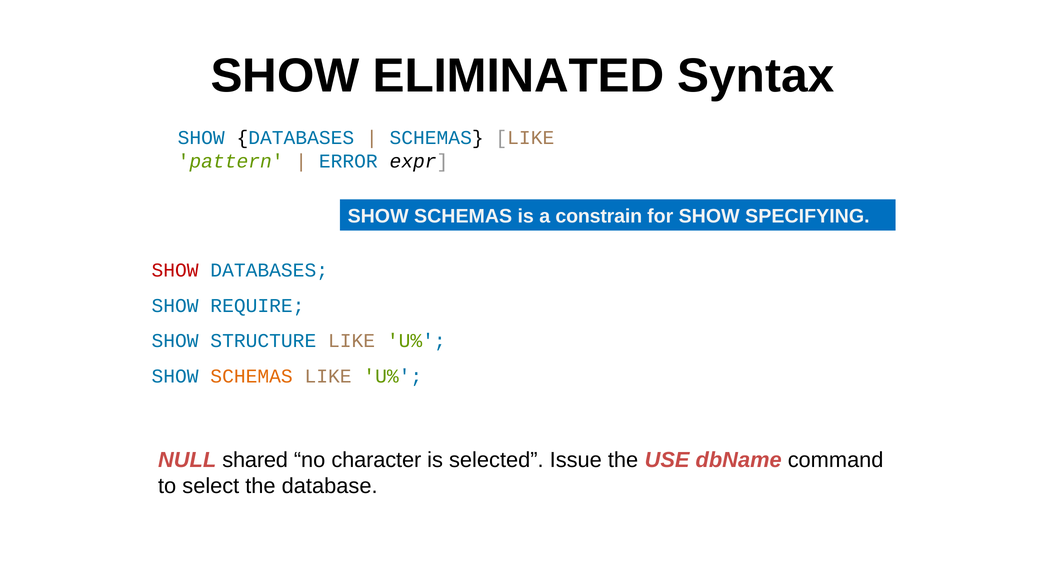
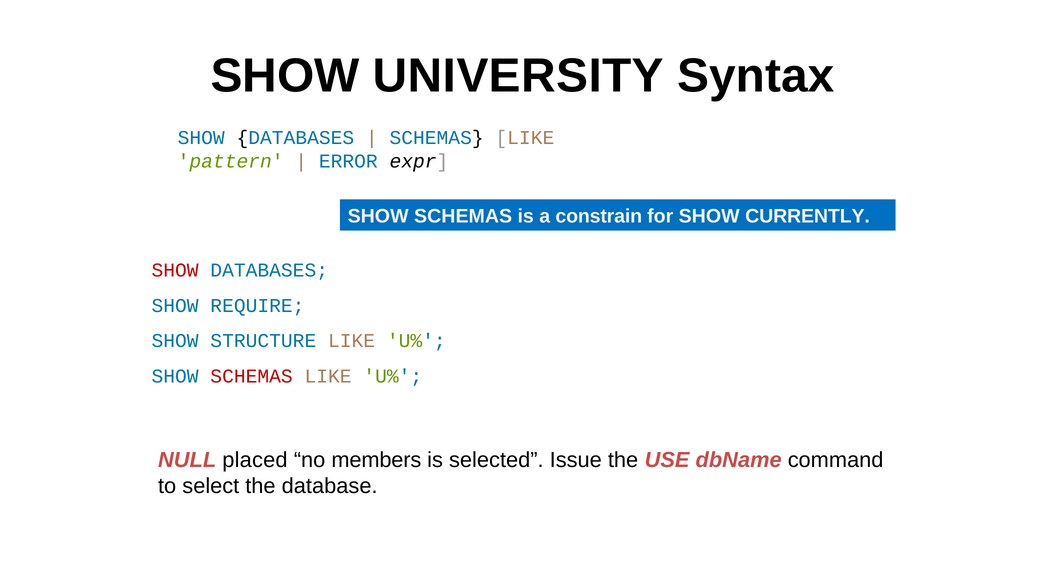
ELIMINATED: ELIMINATED -> UNIVERSITY (518, 76)
SPECIFYING: SPECIFYING -> CURRENTLY (808, 217)
SCHEMAS colour: orange -> red (252, 377)
shared: shared -> placed (255, 460)
character: character -> members (376, 460)
